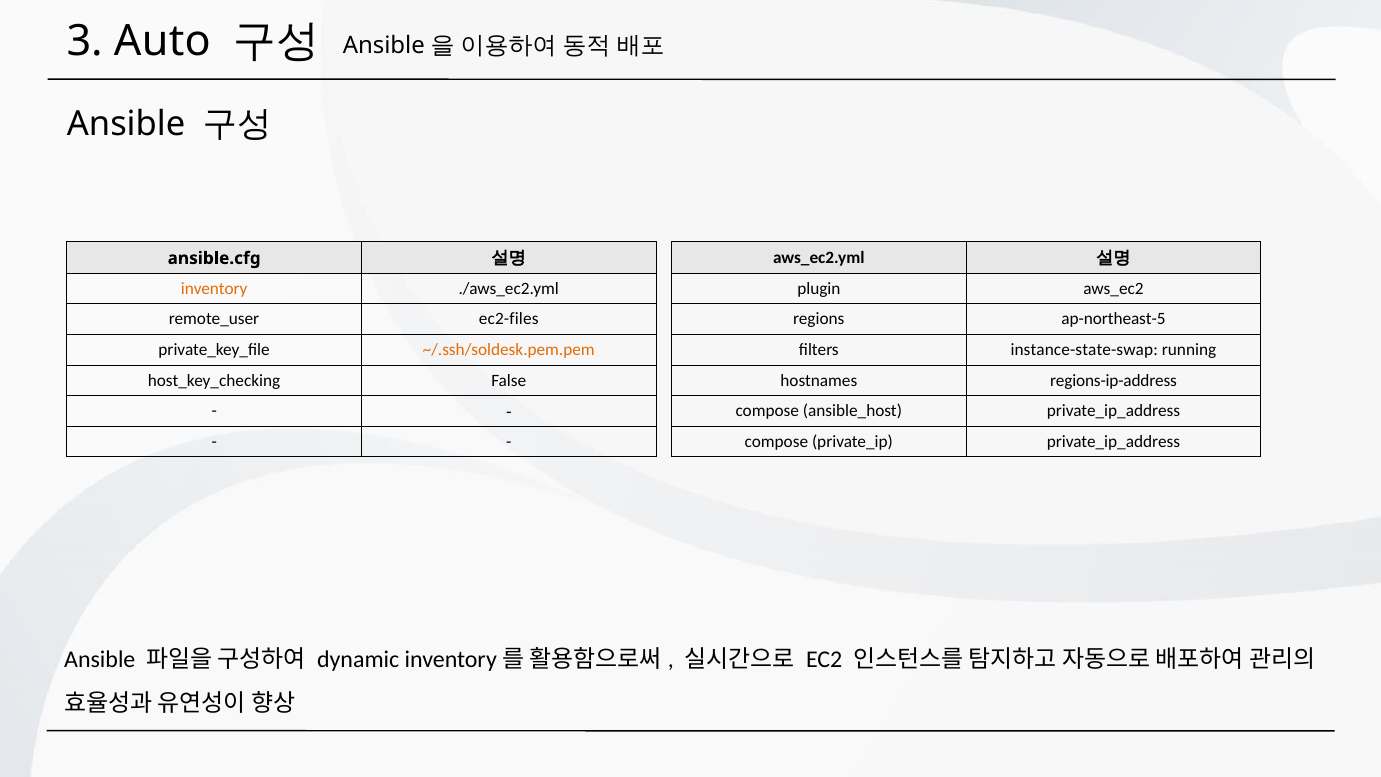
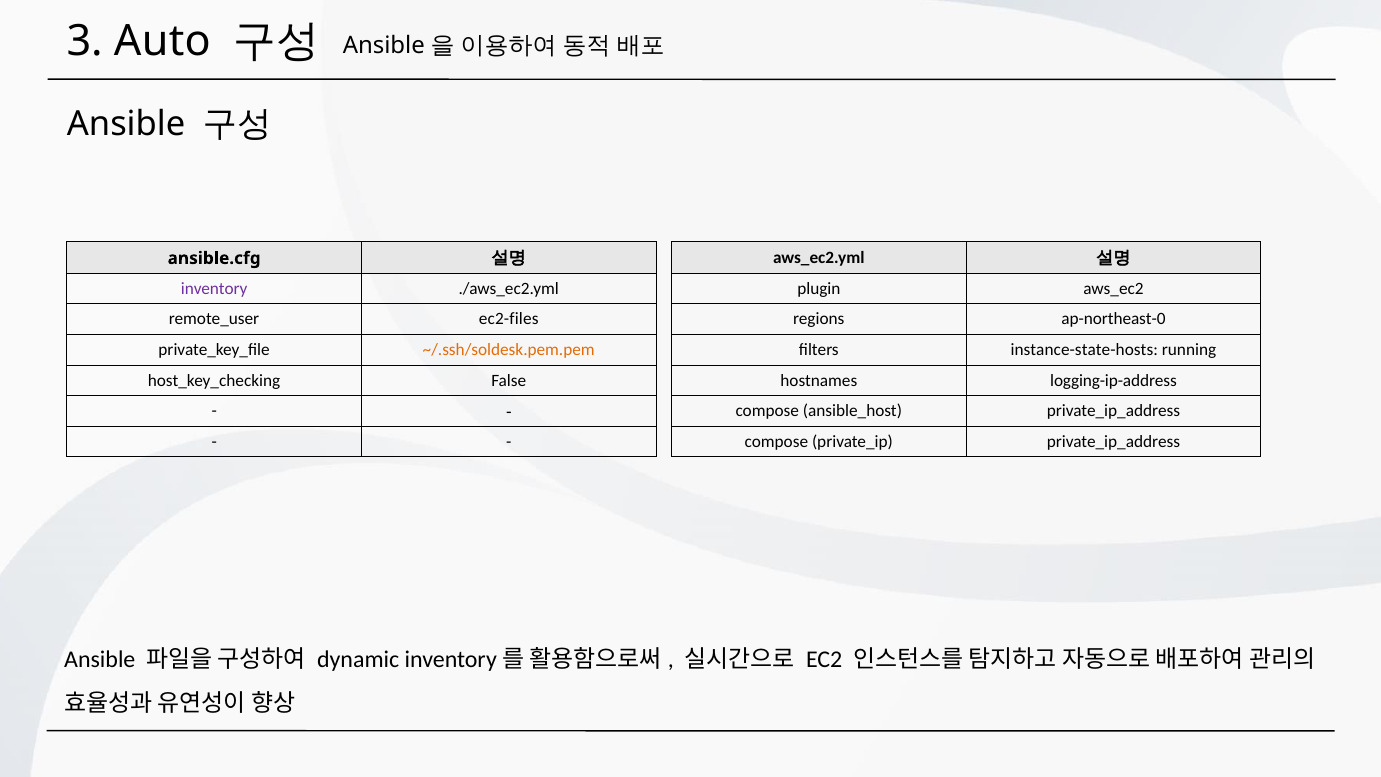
inventory colour: orange -> purple (214, 288)
ap-northeast-5: ap-northeast-5 -> ap-northeast-0 (1113, 319)
instance-state-swap: instance-state-swap -> instance-state-hosts (1084, 350)
regions-ip-address: regions-ip-address -> logging-ip-address (1113, 380)
